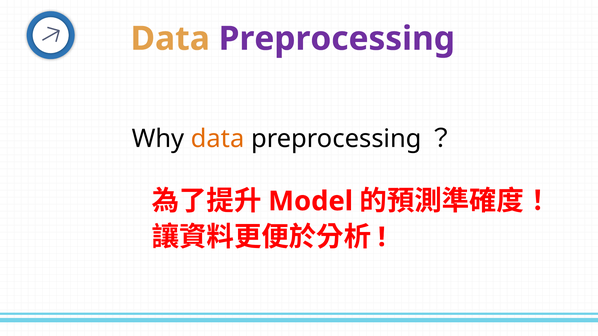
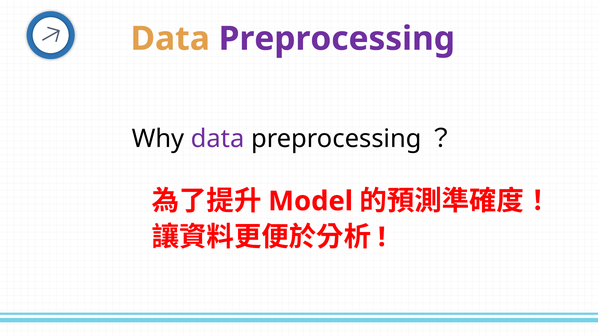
data colour: orange -> purple (218, 139)
